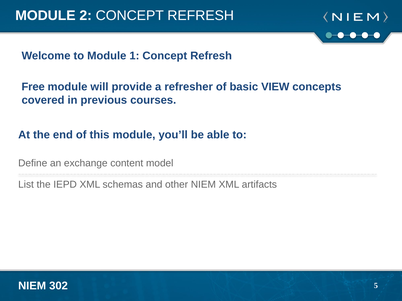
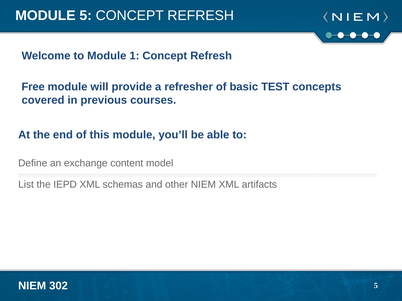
MODULE 2: 2 -> 5 (86, 16)
VIEW: VIEW -> TEST (275, 87)
